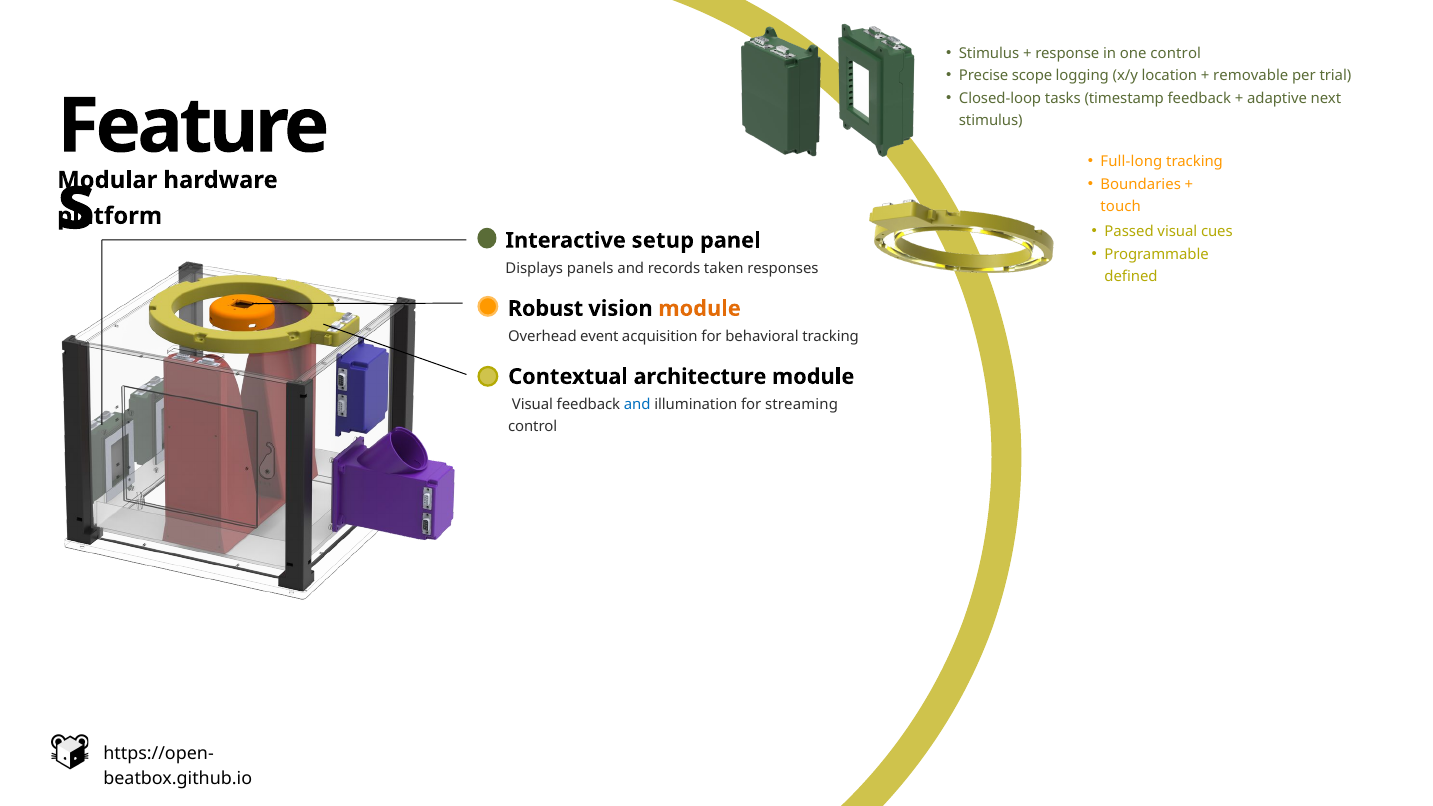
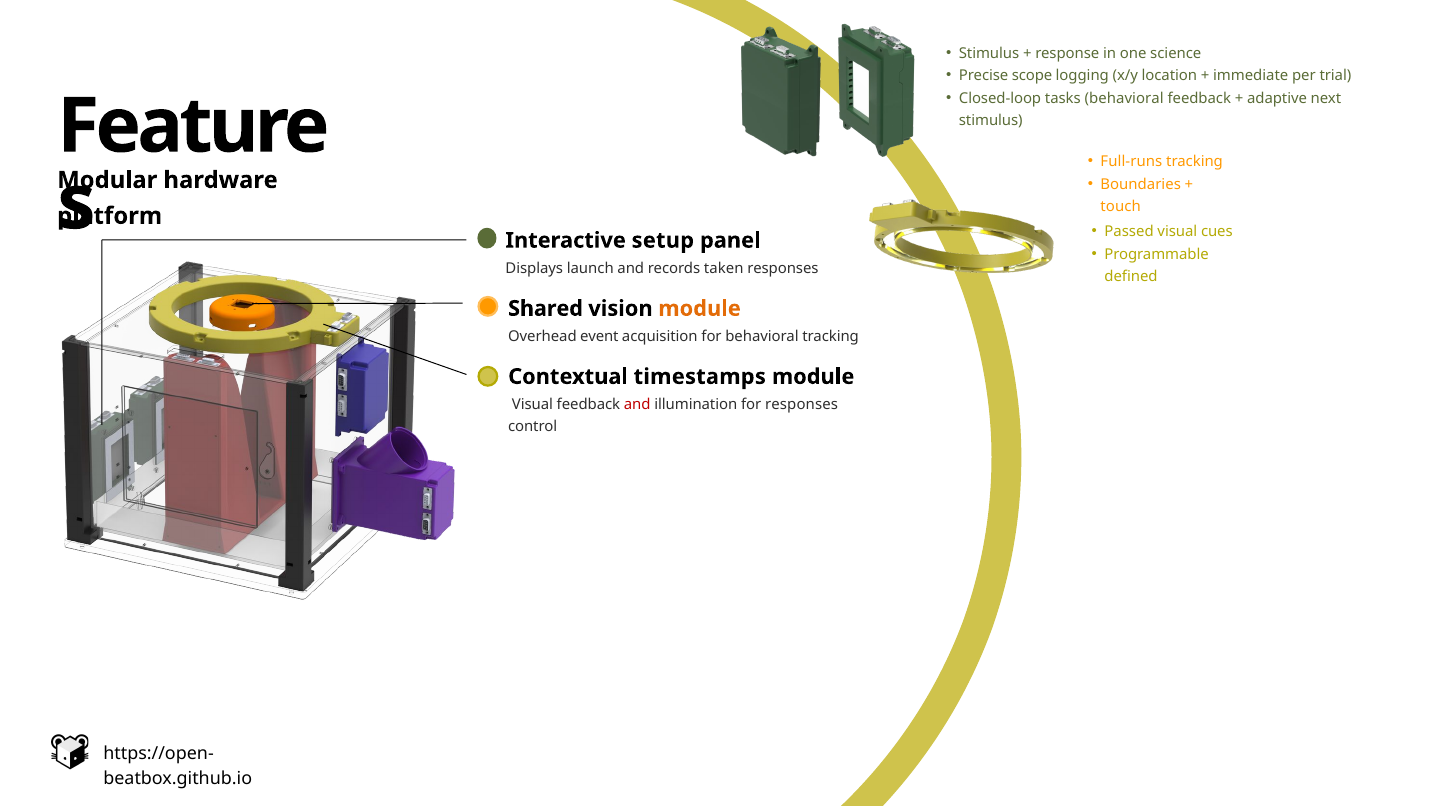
one control: control -> science (1176, 53)
removable: removable -> immediate (1251, 76)
tasks timestamp: timestamp -> behavioral (1124, 98)
Full-long: Full-long -> Full-runs (1131, 162)
panels: panels -> launch (590, 268)
Robust: Robust -> Shared (546, 309)
architecture: architecture -> timestamps (700, 377)
and colour: blue -> red (637, 405)
for streaming: streaming -> responses (802, 405)
